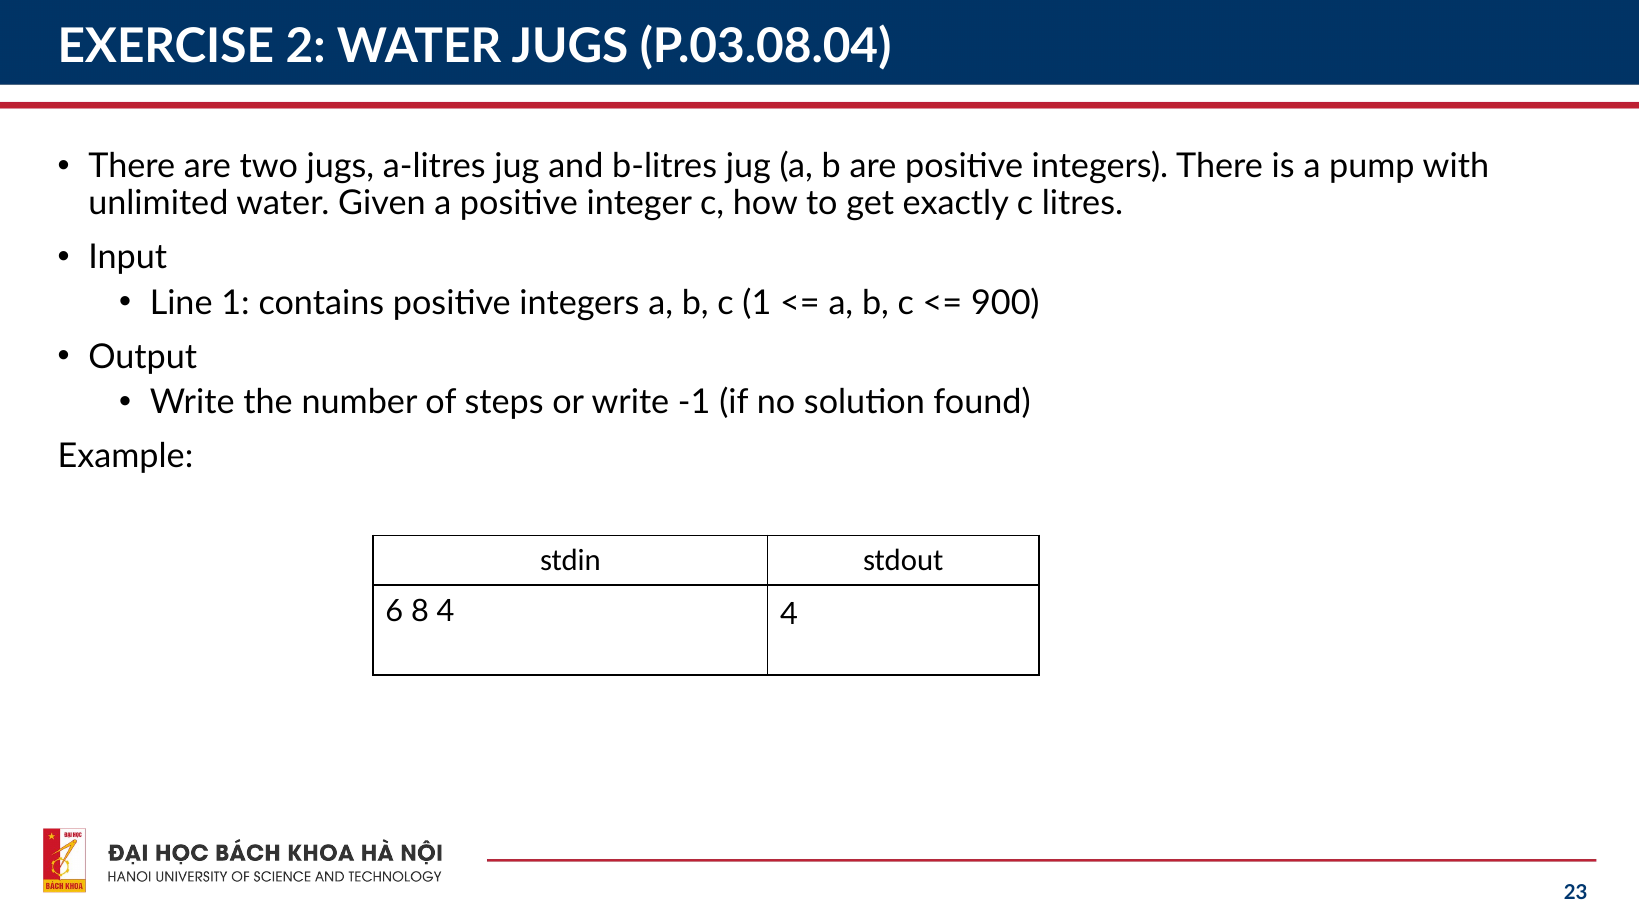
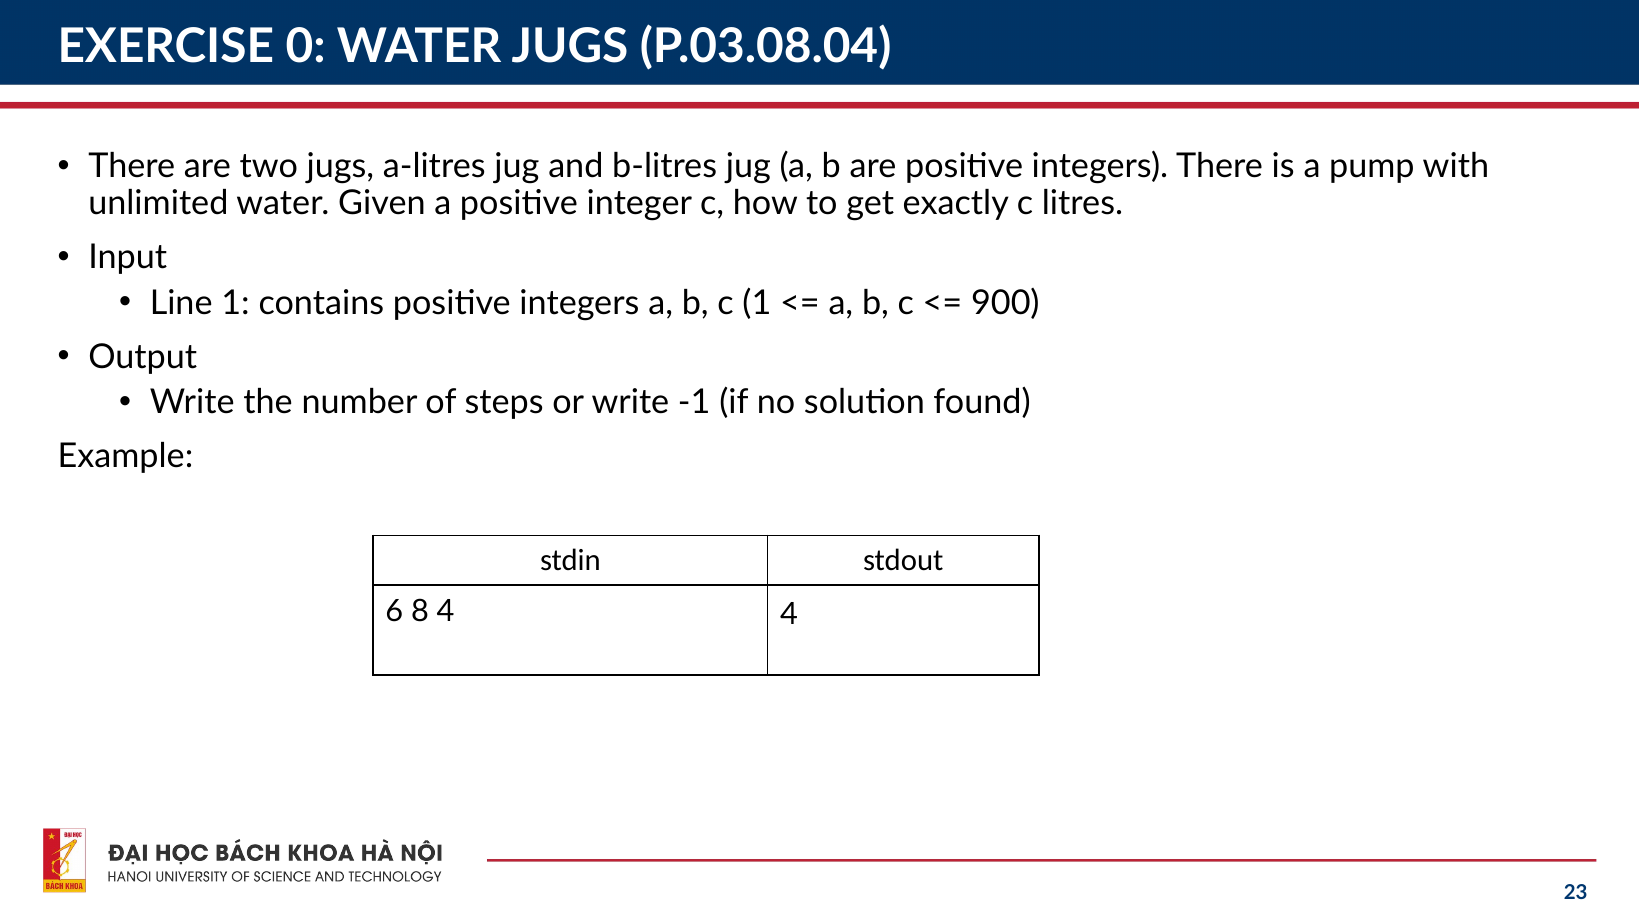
2: 2 -> 0 (306, 47)
